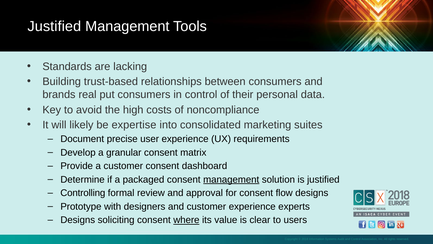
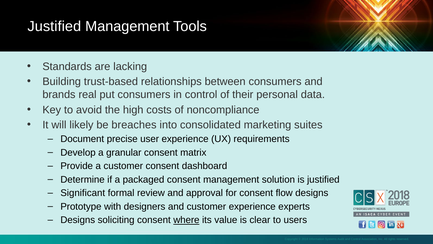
expertise: expertise -> breaches (134, 125)
management underline: present -> none (231, 179)
Controlling: Controlling -> Significant (83, 193)
